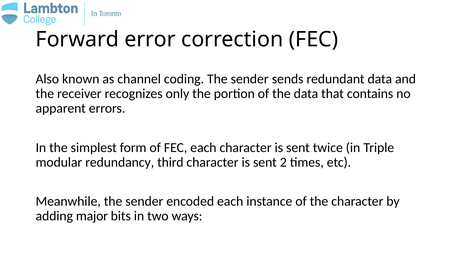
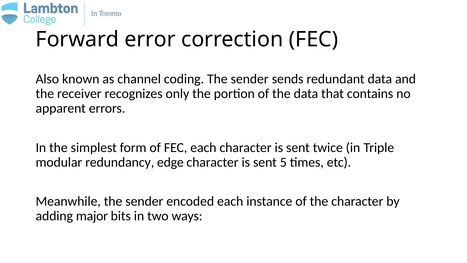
third: third -> edge (170, 162)
2: 2 -> 5 (283, 162)
